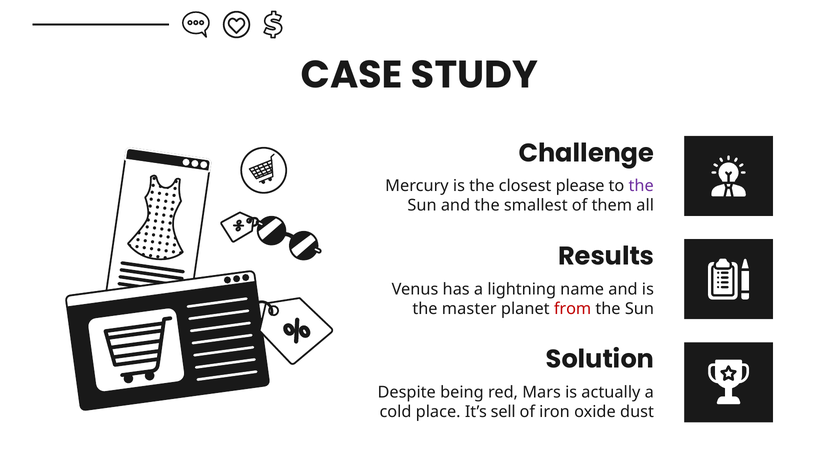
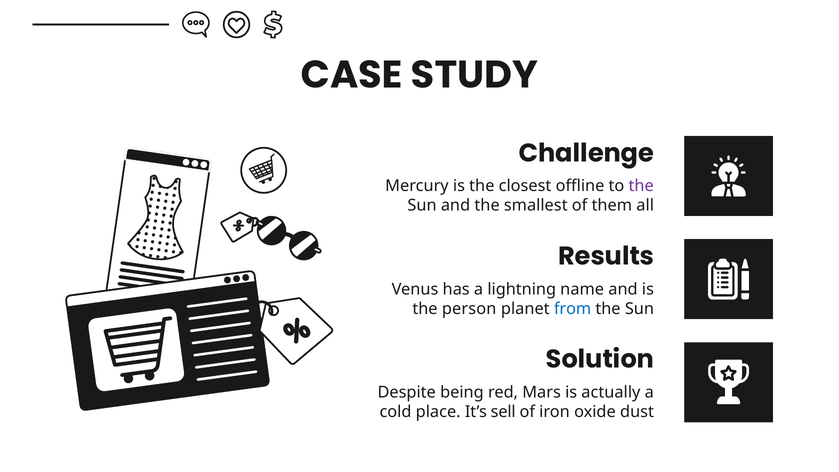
please: please -> offline (580, 186)
master: master -> person (469, 309)
from colour: red -> blue (573, 309)
